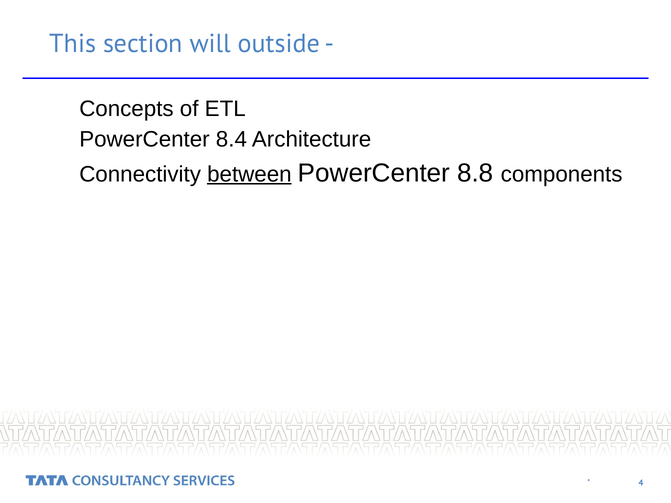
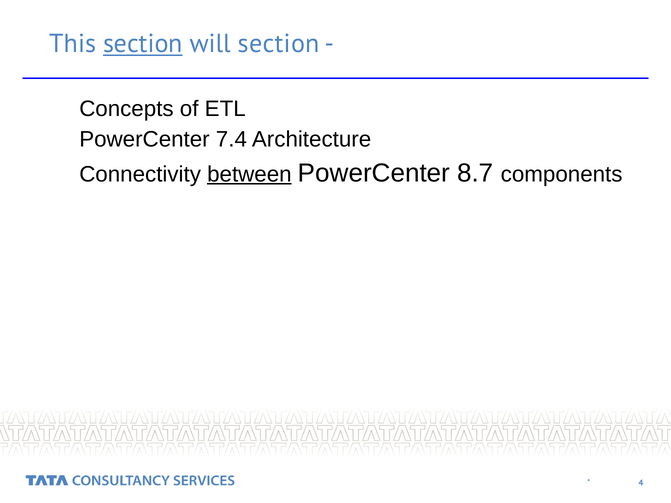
section underline: none -> present (143, 44)
will outside: outside -> section (279, 44)
8.4: 8.4 -> 7.4 (231, 140)
8.8: 8.8 -> 8.7 (475, 173)
